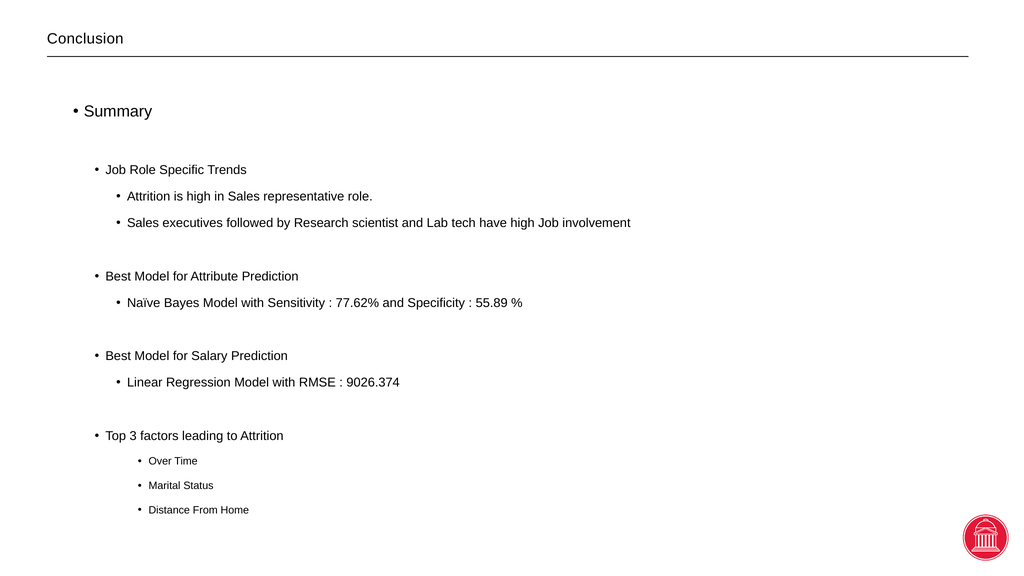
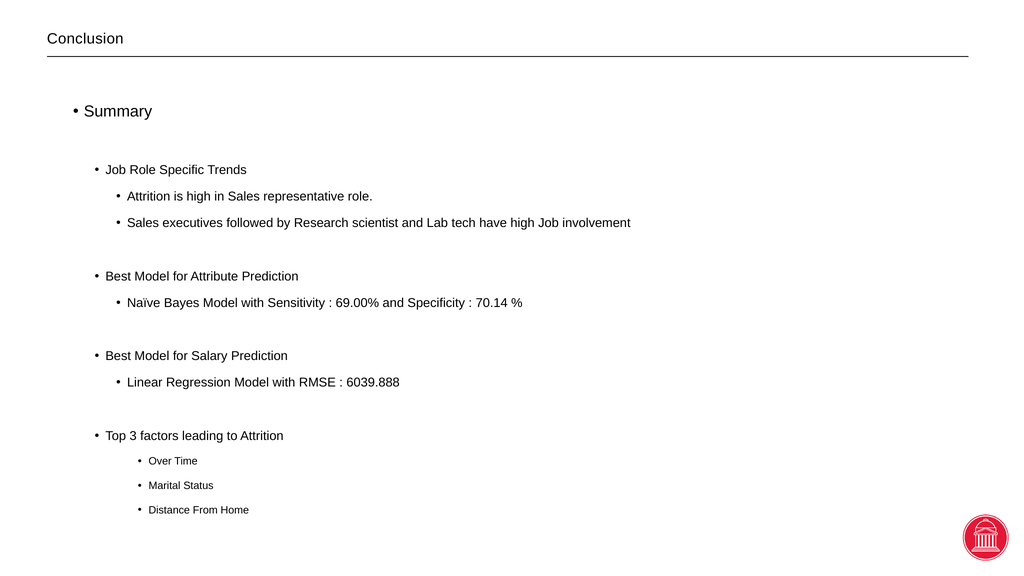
77.62%: 77.62% -> 69.00% (357, 303)
55.89: 55.89 -> 70.14 (492, 303)
9026.374: 9026.374 -> 6039.888 (373, 383)
